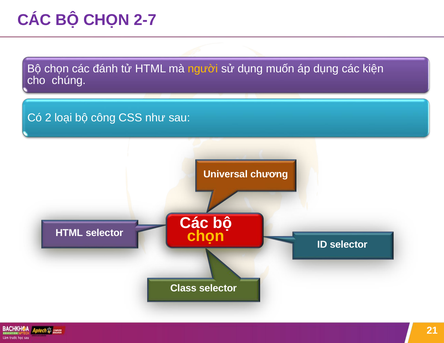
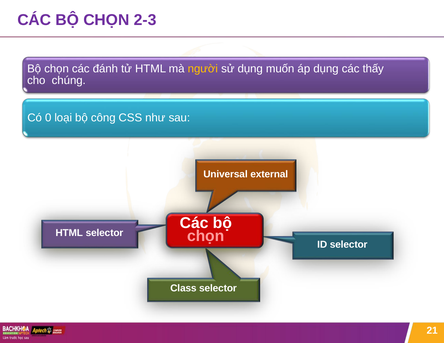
2-7: 2-7 -> 2-3 (145, 20)
kiện: kiện -> thấy (373, 69)
2: 2 -> 0 (48, 118)
chương: chương -> external (269, 174)
chọn colour: yellow -> pink (206, 236)
